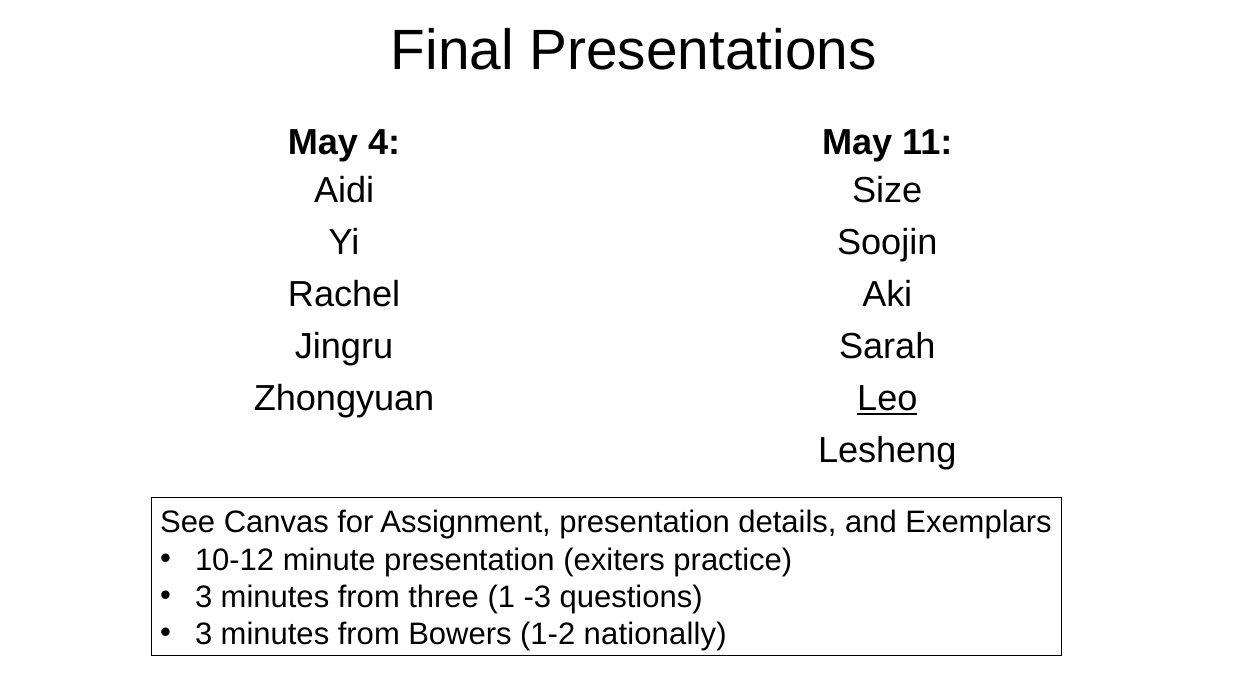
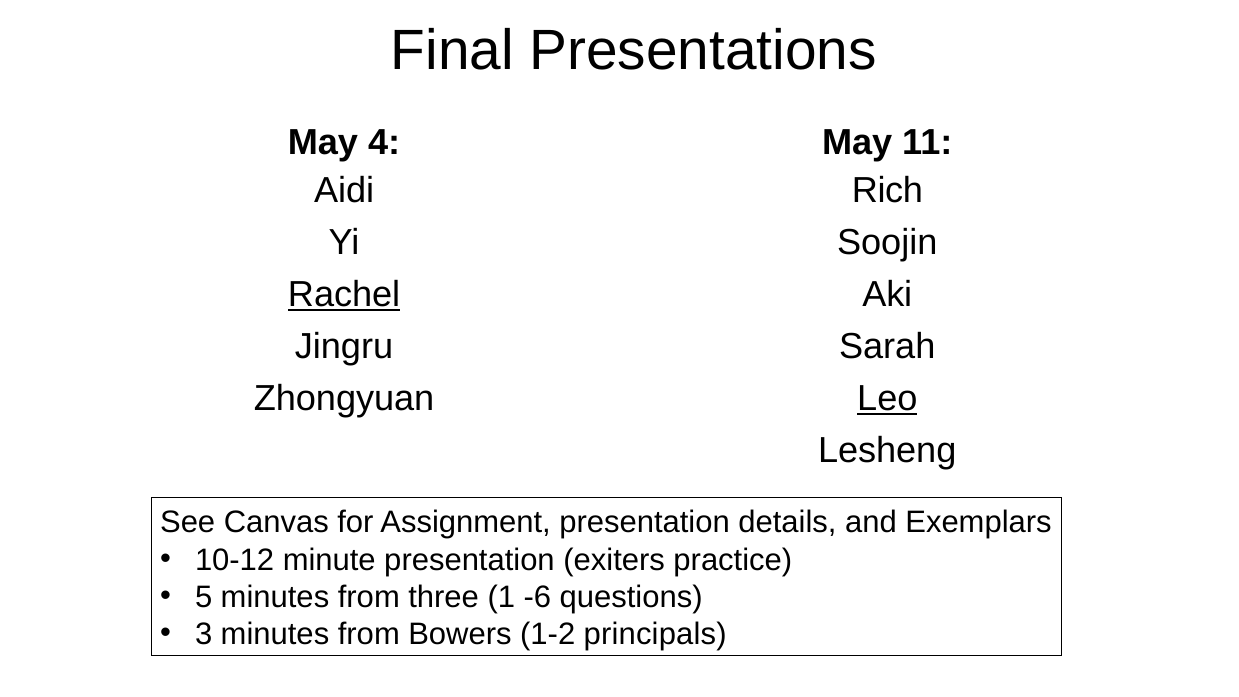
Size: Size -> Rich (887, 191)
Rachel underline: none -> present (344, 295)
3: 3 -> 5 (204, 597)
-3: -3 -> -6 (537, 597)
nationally: nationally -> principals (655, 634)
